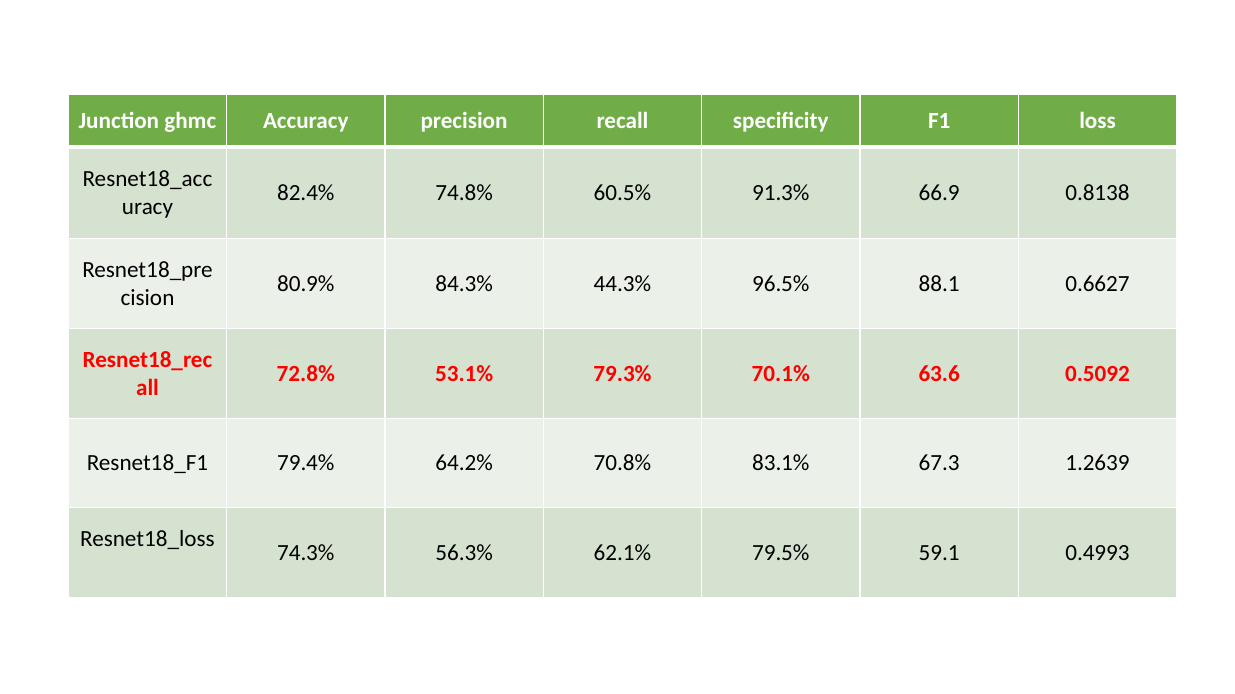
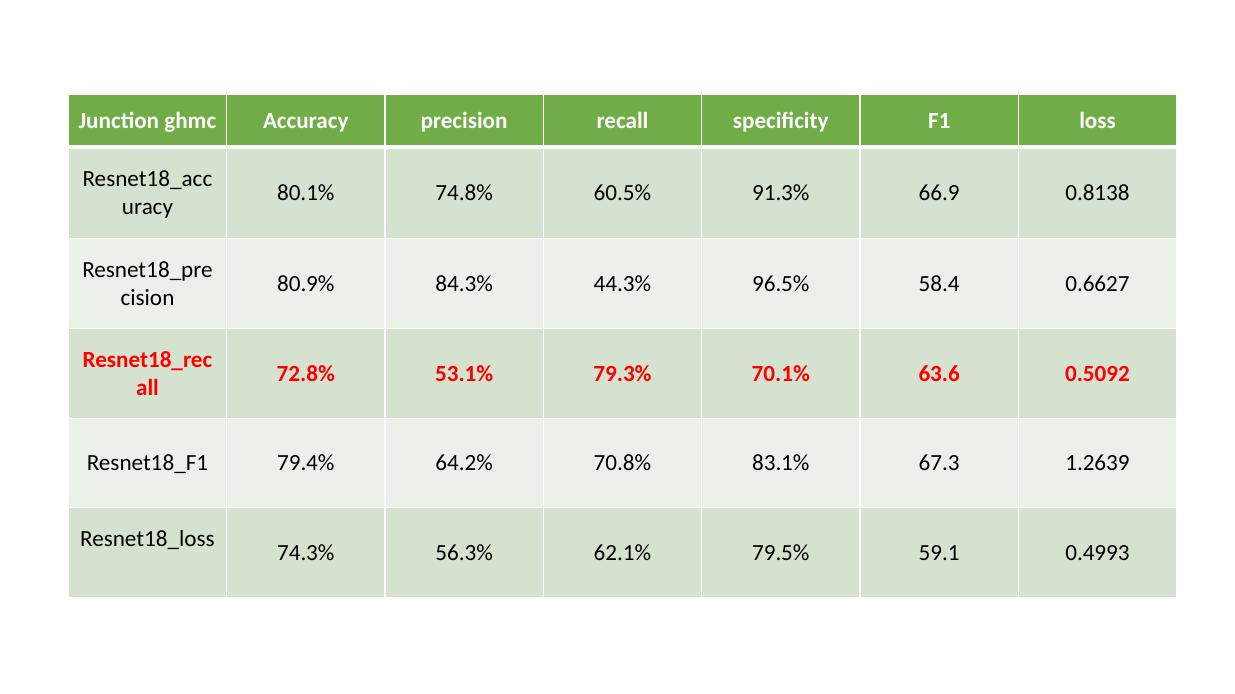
82.4%: 82.4% -> 80.1% (306, 193)
88.1: 88.1 -> 58.4 (939, 284)
